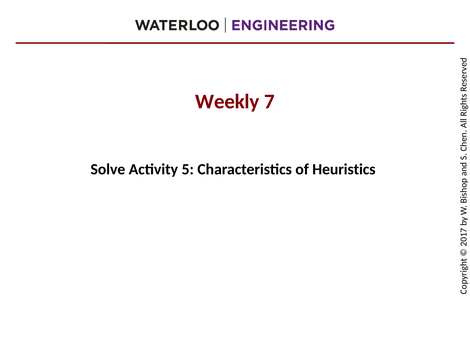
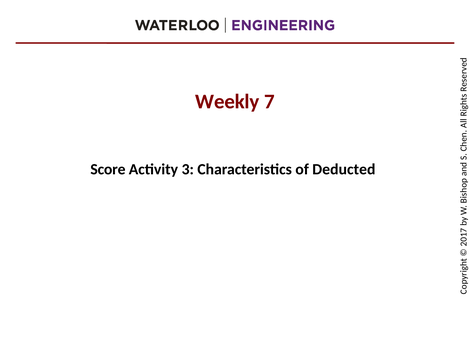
Solve: Solve -> Score (108, 170)
5: 5 -> 3 (188, 170)
Heuristics: Heuristics -> Deducted (344, 170)
